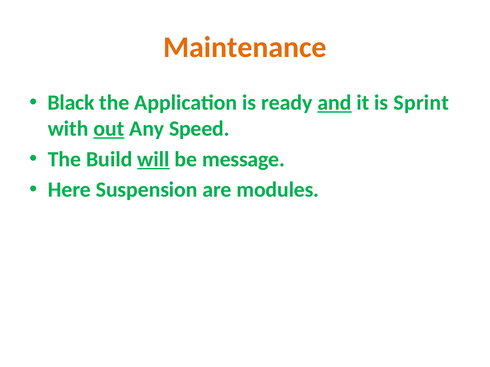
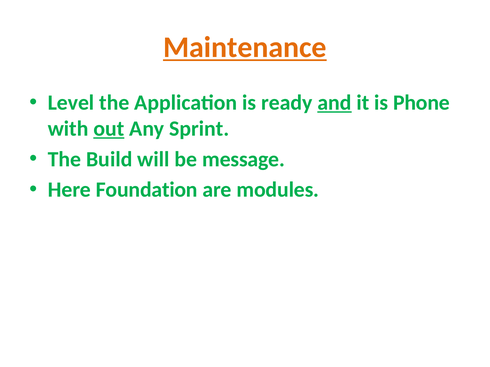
Maintenance underline: none -> present (245, 47)
Black: Black -> Level (71, 103)
Sprint: Sprint -> Phone (421, 103)
Speed: Speed -> Sprint (199, 129)
will underline: present -> none (153, 159)
Suspension: Suspension -> Foundation (147, 190)
